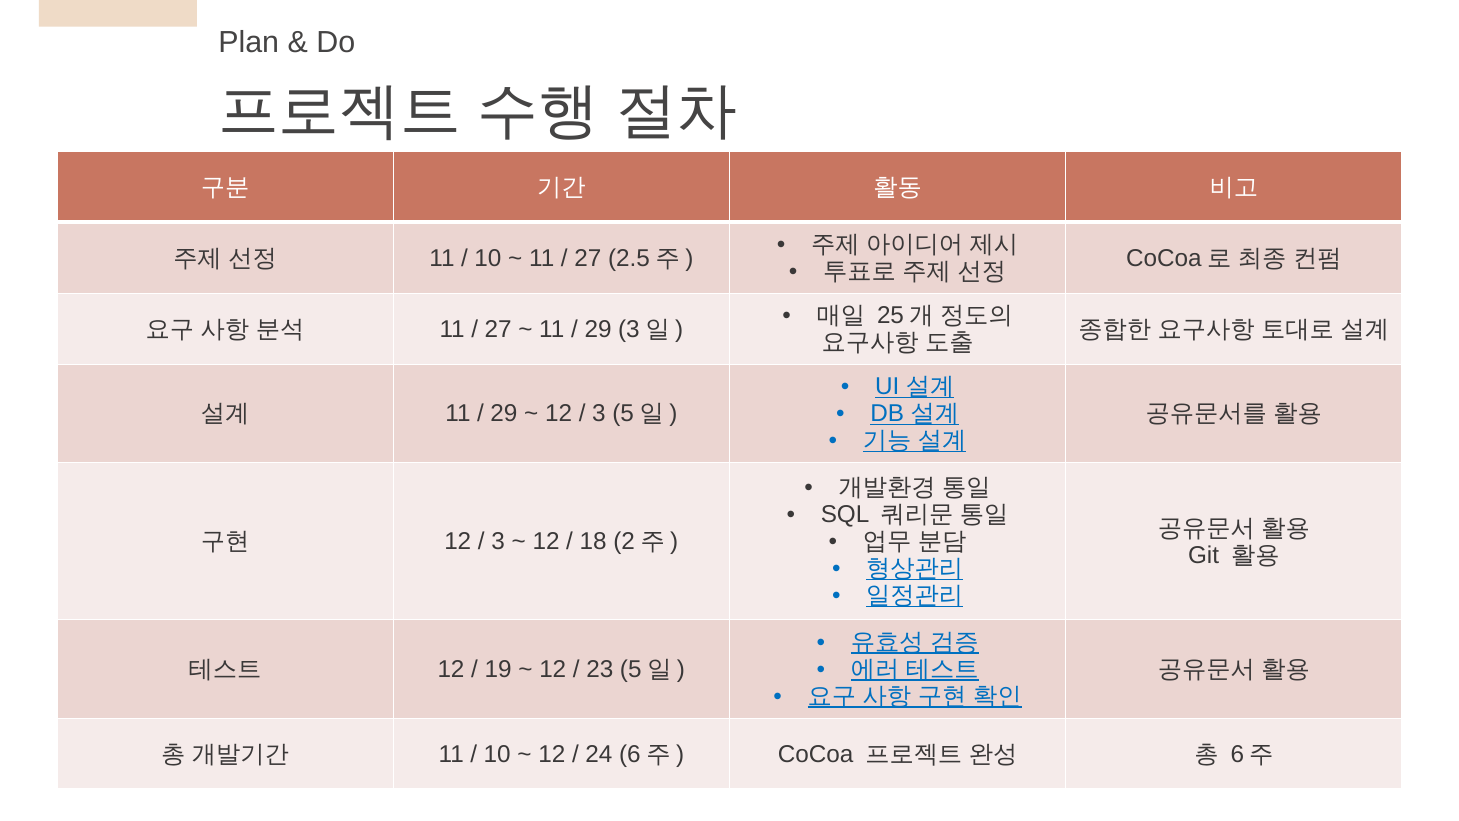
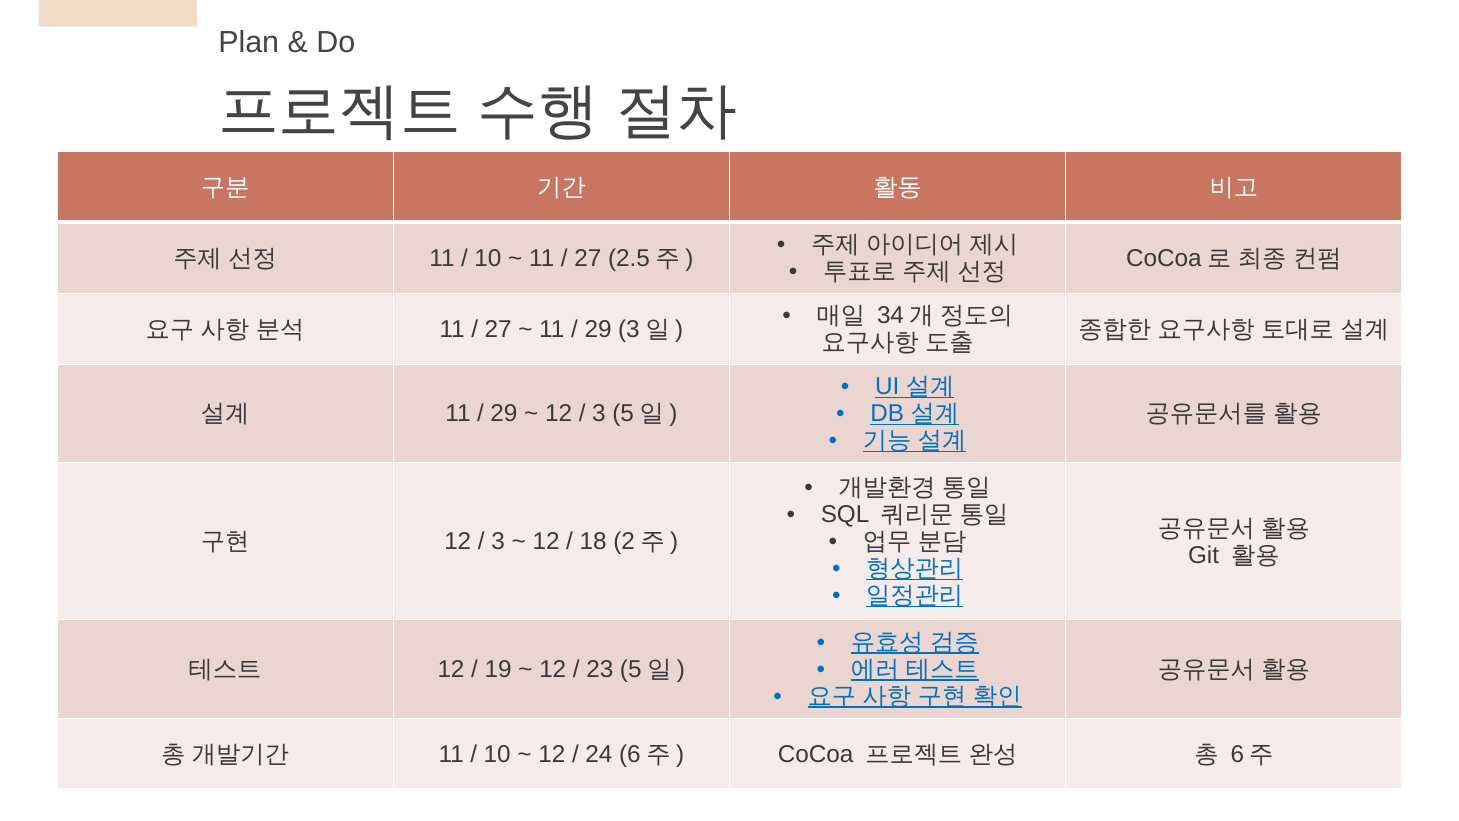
25: 25 -> 34 (891, 316)
